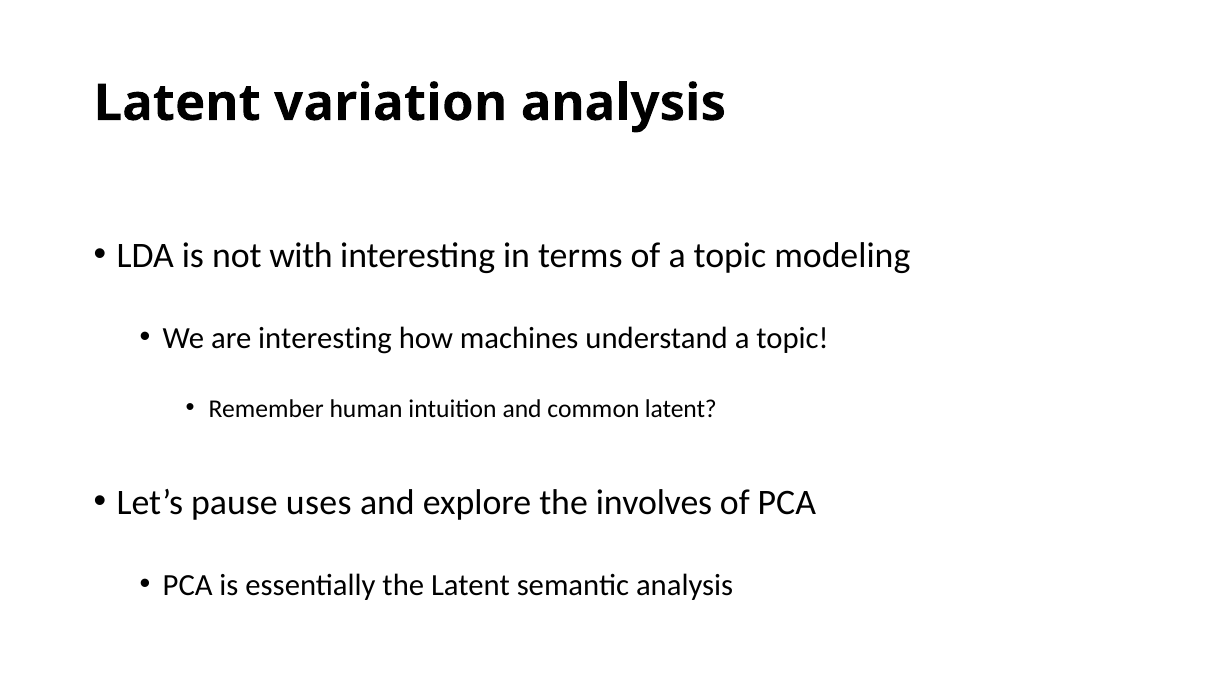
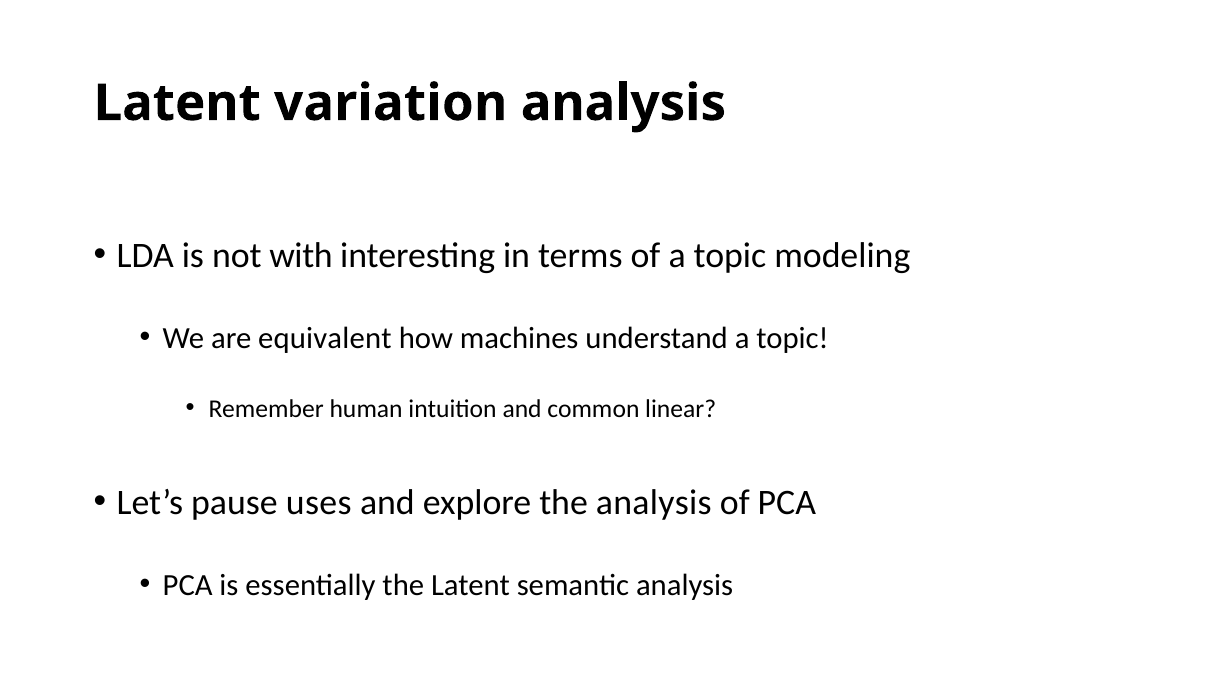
are interesting: interesting -> equivalent (325, 338)
common latent: latent -> linear (681, 409)
the involves: involves -> analysis (654, 502)
